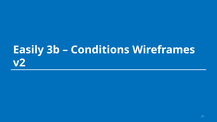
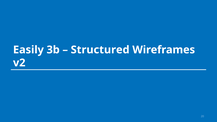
Conditions: Conditions -> Structured (100, 50)
